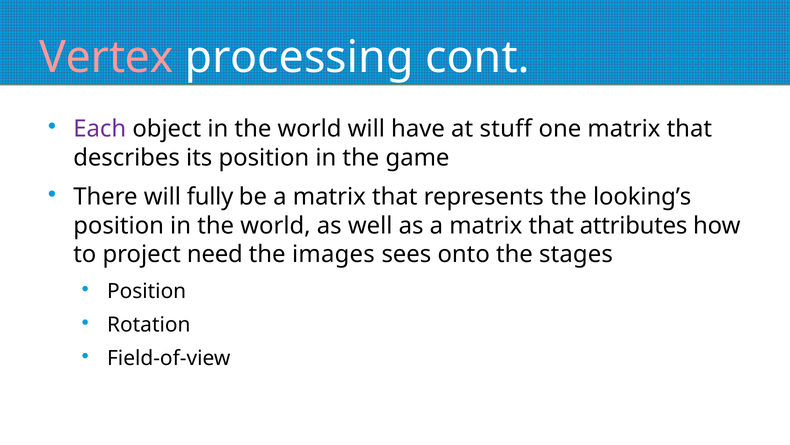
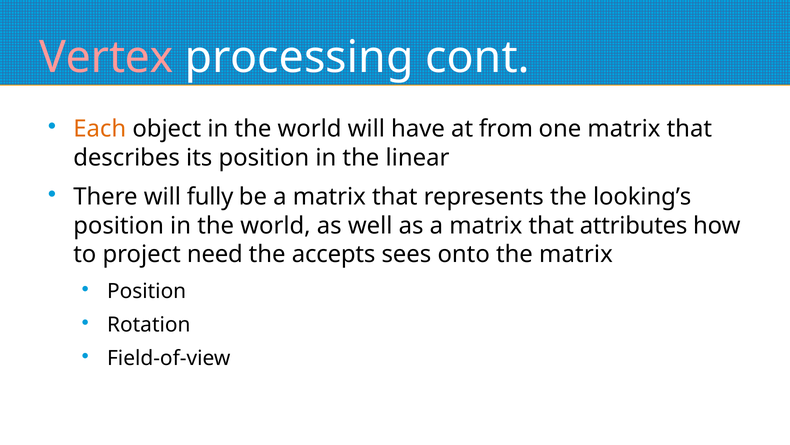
Each colour: purple -> orange (100, 129)
stuff: stuff -> from (506, 129)
game: game -> linear (418, 158)
images: images -> accepts (334, 254)
the stages: stages -> matrix (576, 254)
